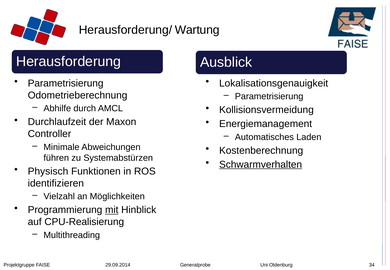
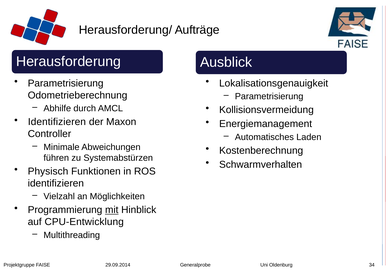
Wartung: Wartung -> Aufträge (197, 30)
Durchlaufzeit: Durchlaufzeit -> Identifizieren (57, 122)
Schwarmverhalten underline: present -> none (261, 165)
CPU-Realisierung: CPU-Realisierung -> CPU-Entwicklung (84, 222)
